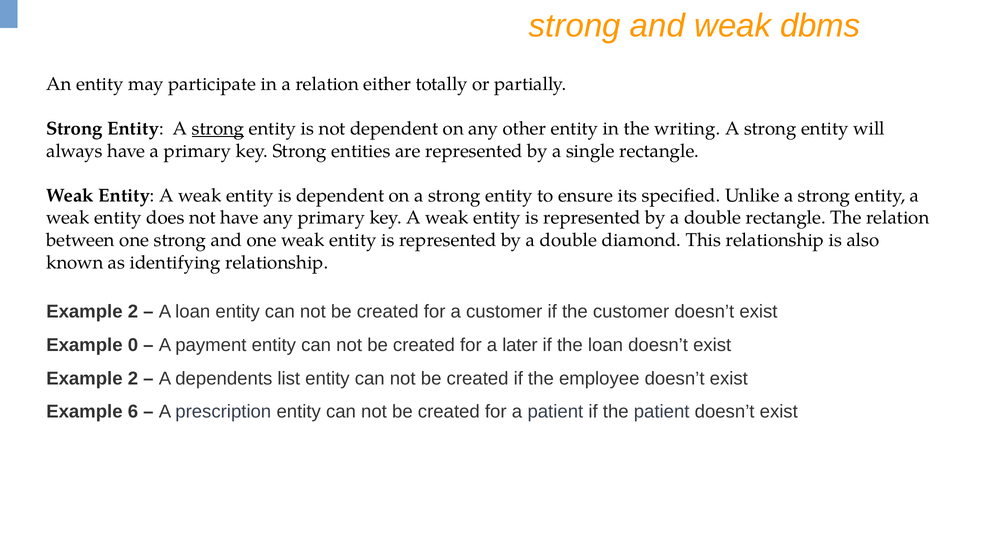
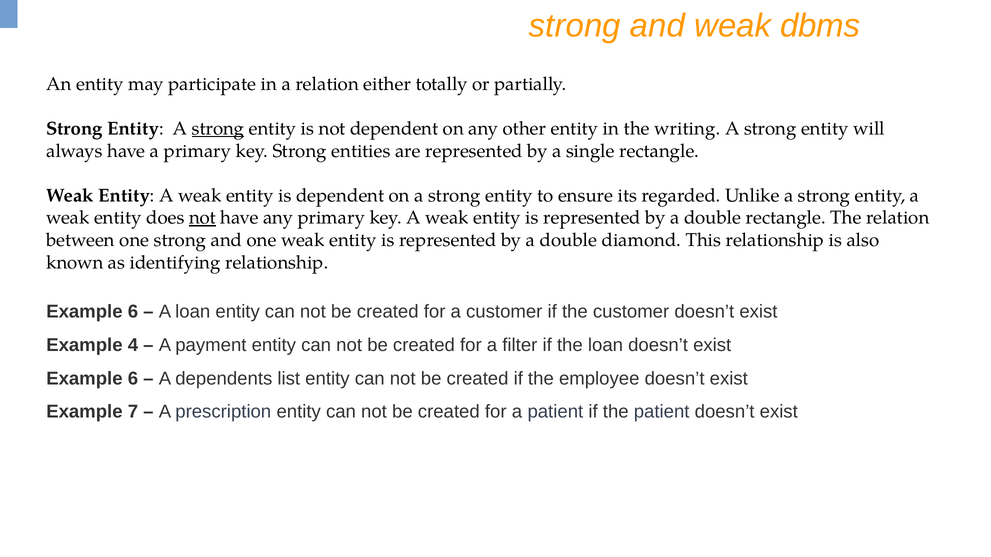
specified: specified -> regarded (681, 196)
not underline: none -> present (203, 218)
2: 2 -> 6 (133, 312)
0: 0 -> 4 (133, 345)
later: later -> filter (520, 345)
2: 2 -> 6 (133, 379)
6: 6 -> 7 (133, 412)
